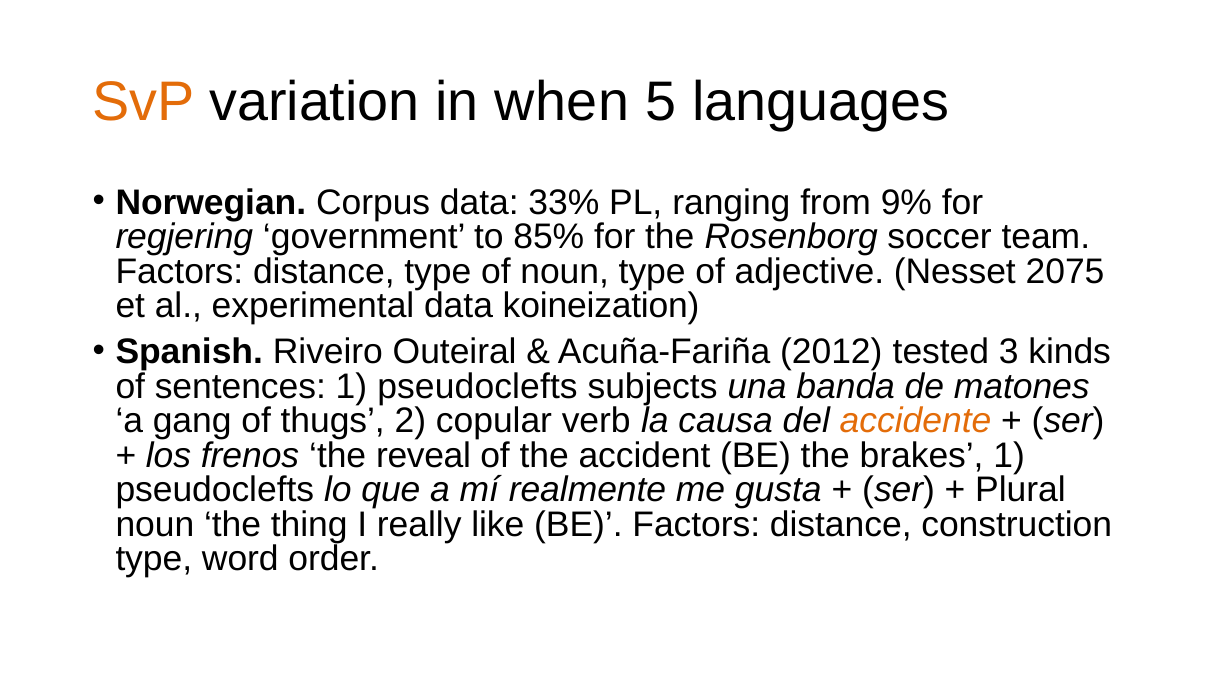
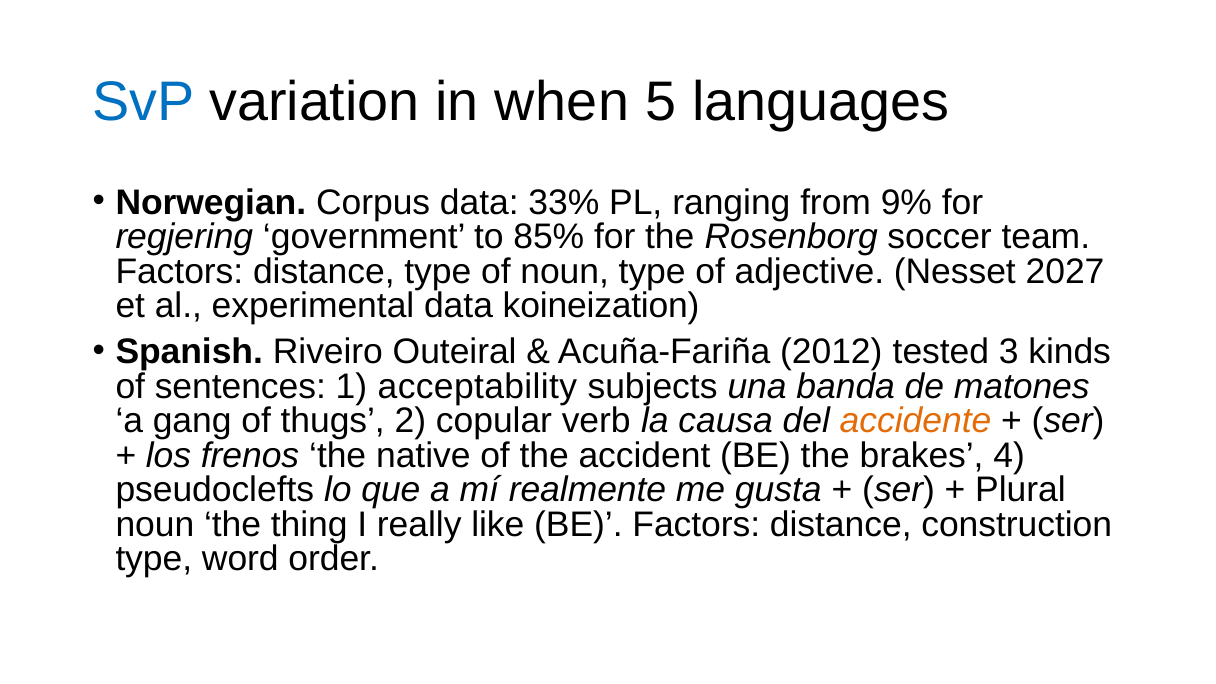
SvP colour: orange -> blue (144, 102)
2075: 2075 -> 2027 (1065, 272)
sentences 1 pseudoclefts: pseudoclefts -> acceptability (477, 386)
reveal: reveal -> native (423, 455)
brakes 1: 1 -> 4 (1009, 455)
